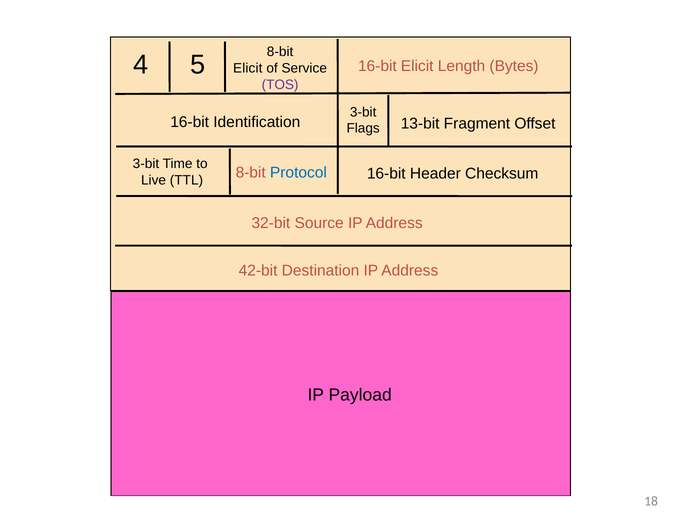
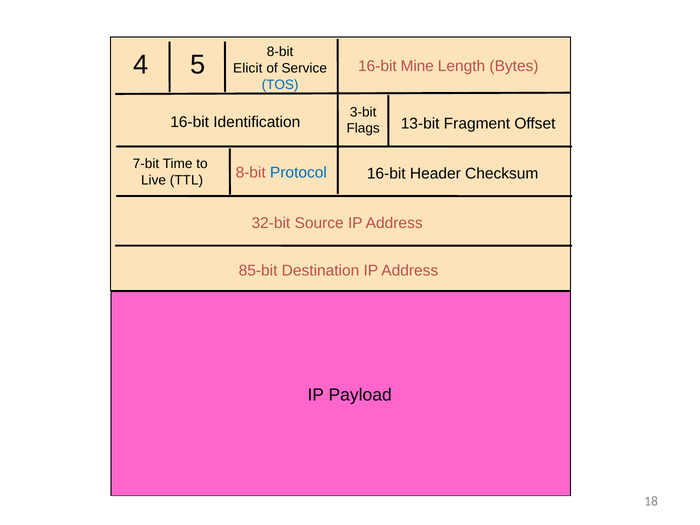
16-bit Elicit: Elicit -> Mine (417, 66)
TOS colour: purple -> blue (280, 85)
3-bit: 3-bit -> 7-bit (146, 164)
42-bit: 42-bit -> 85-bit (258, 271)
